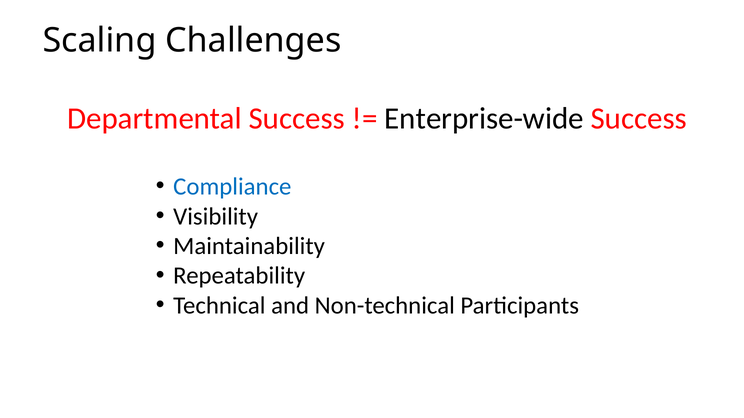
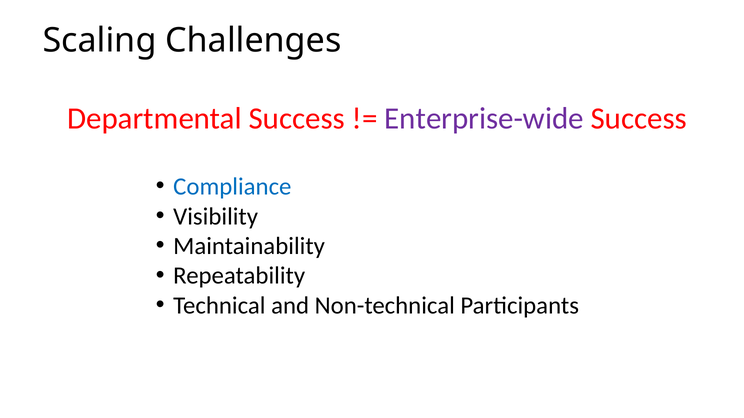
Enterprise-wide colour: black -> purple (484, 119)
